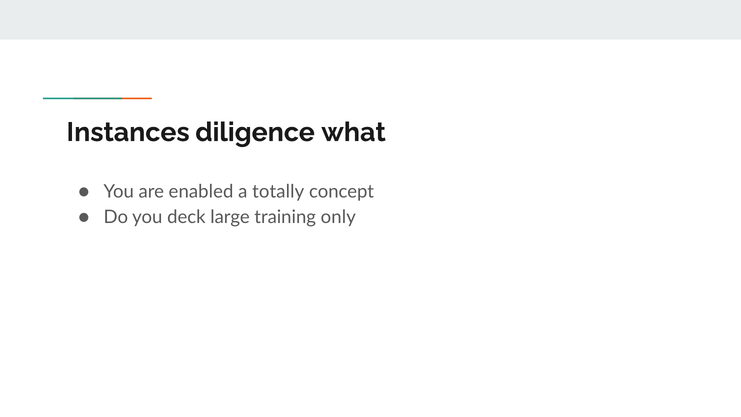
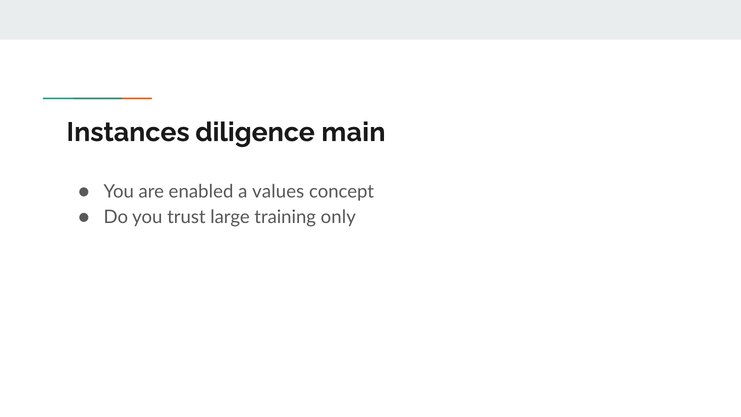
what: what -> main (353, 132)
totally: totally -> values (278, 192)
deck: deck -> trust (186, 217)
